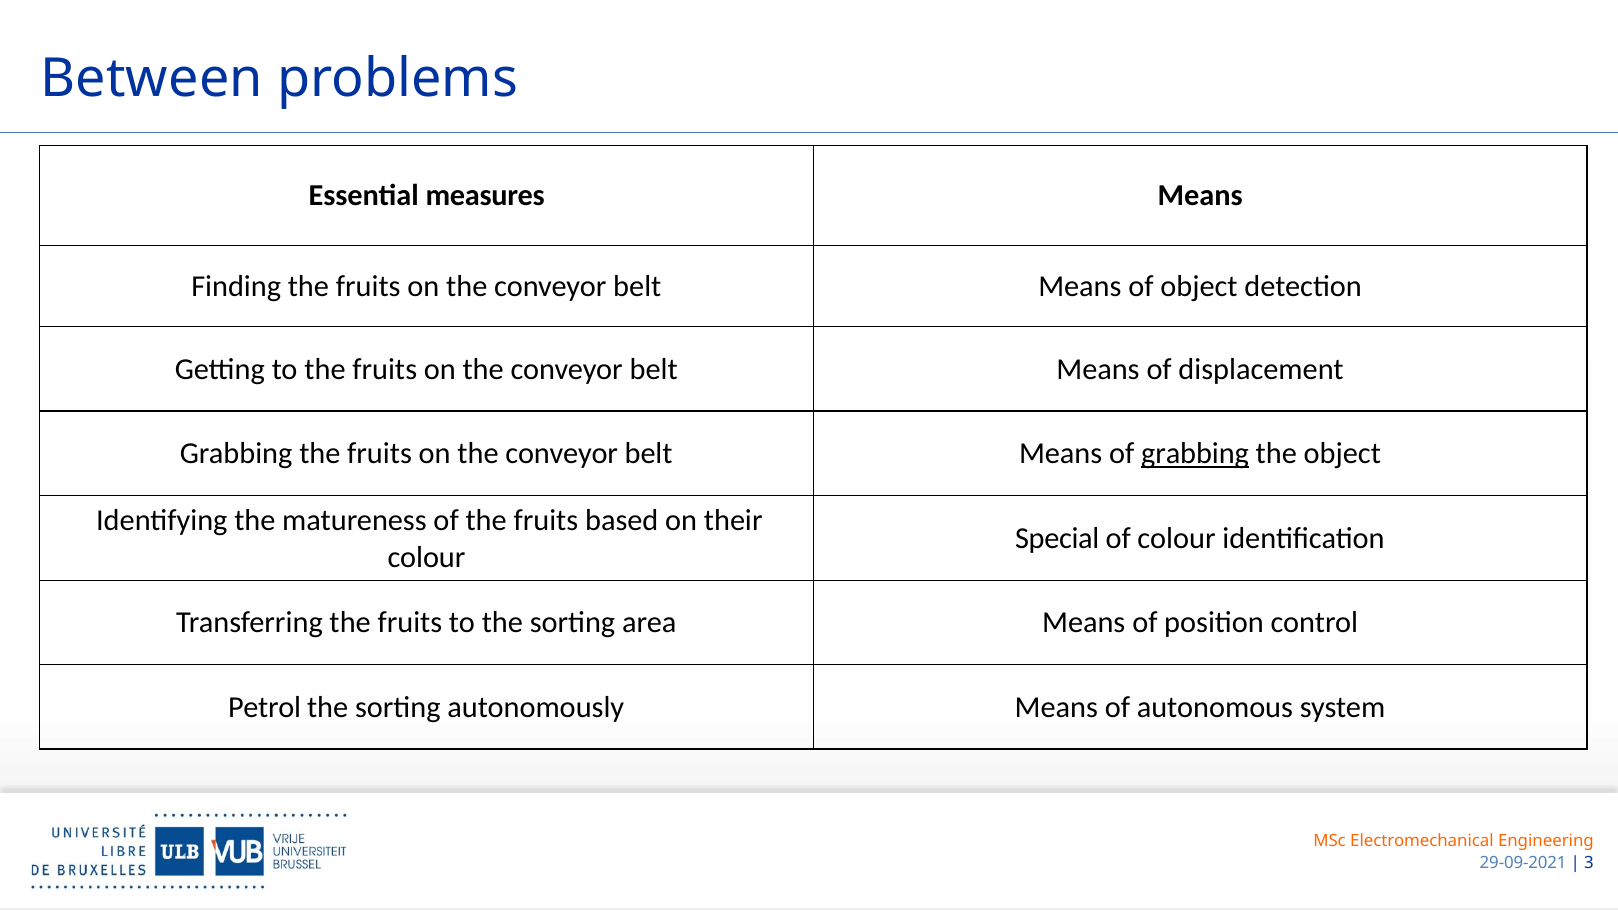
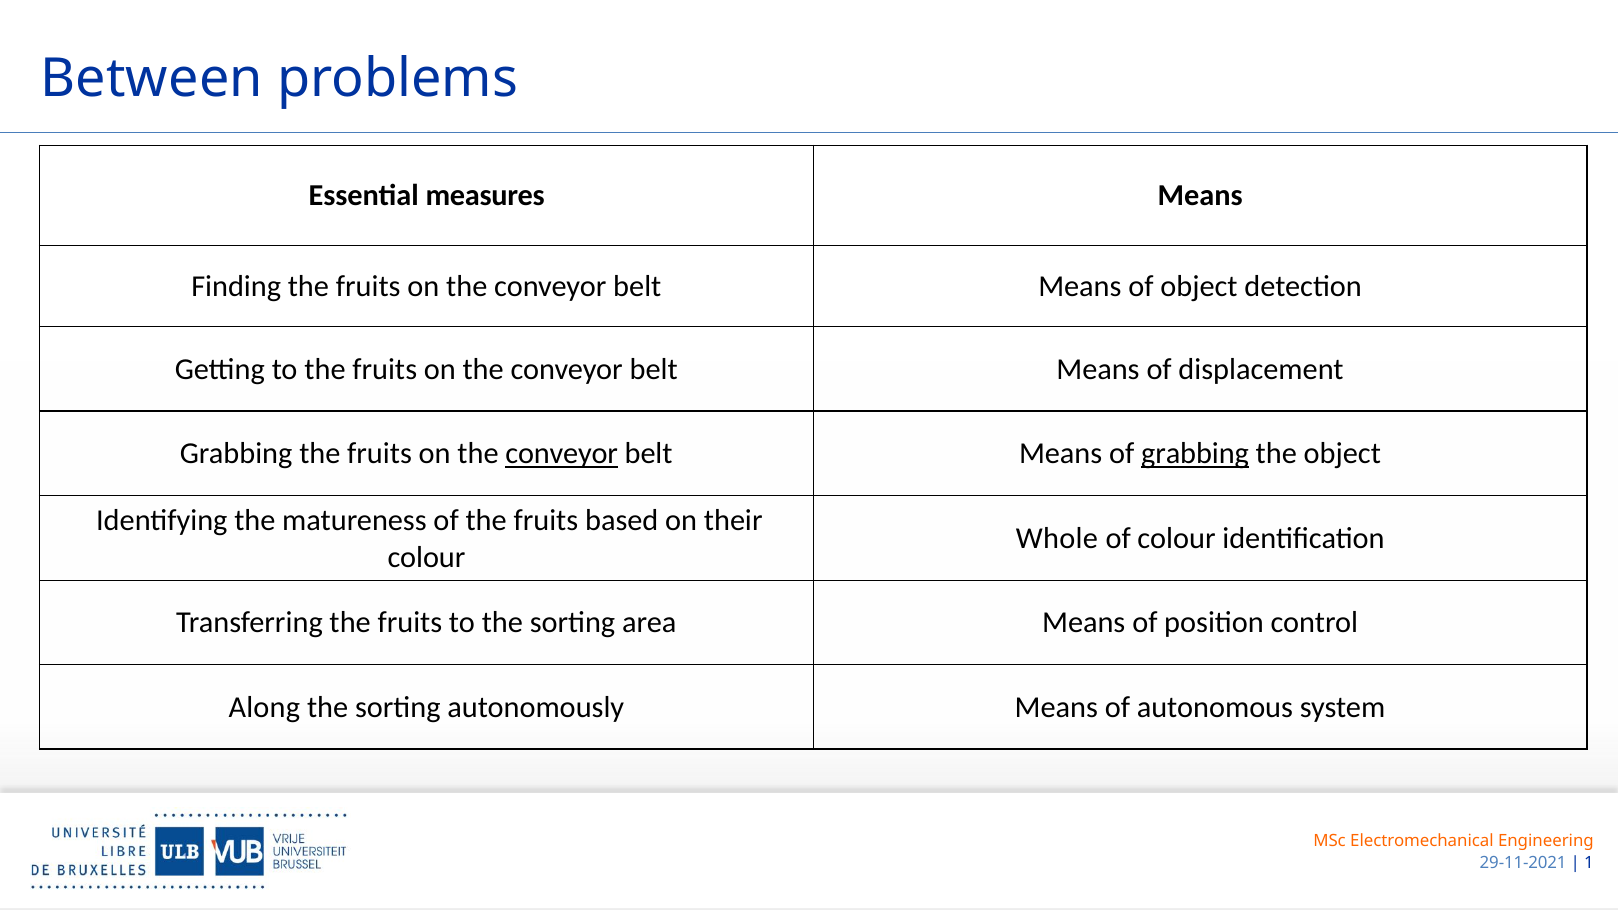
conveyor underline: none -> present (562, 454)
Special: Special -> Whole (1057, 538)
Petrol: Petrol -> Along (264, 707)
29-09-2021: 29-09-2021 -> 29-11-2021 (1523, 863)
3: 3 -> 1 (1589, 863)
